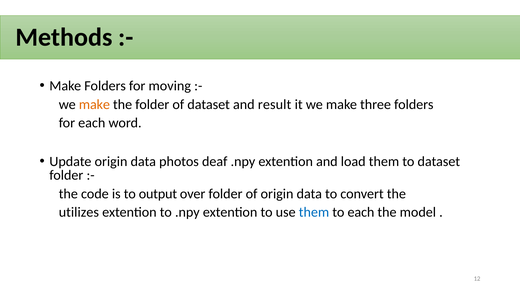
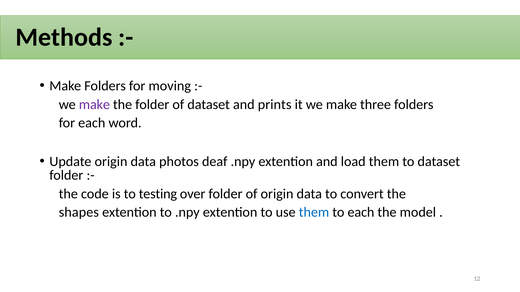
make colour: orange -> purple (94, 105)
result: result -> prints (275, 105)
output: output -> testing (158, 194)
utilizes: utilizes -> shapes (79, 213)
